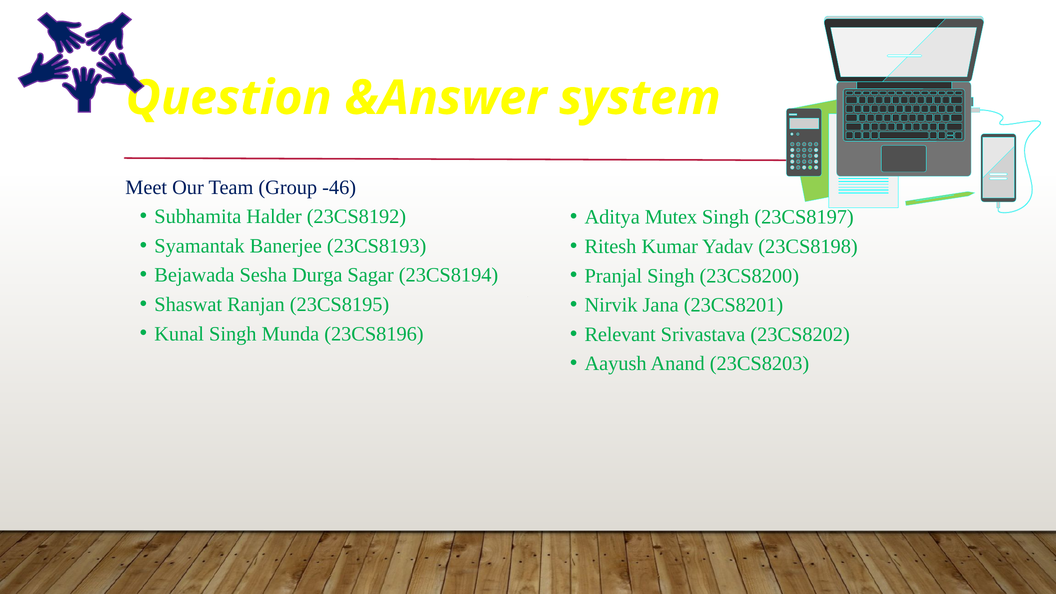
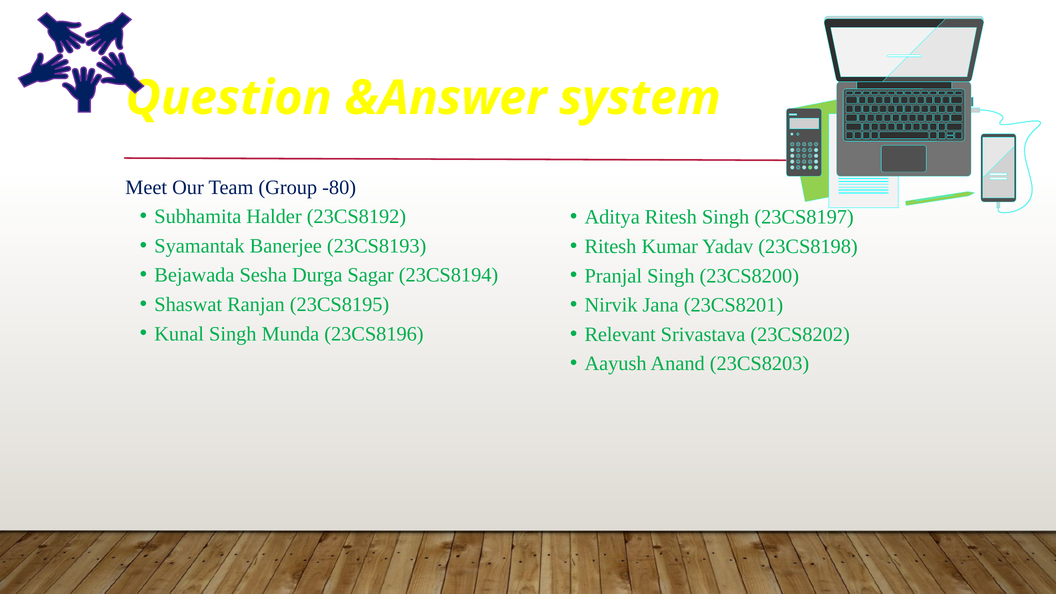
-46: -46 -> -80 (339, 187)
Aditya Mutex: Mutex -> Ritesh (671, 217)
